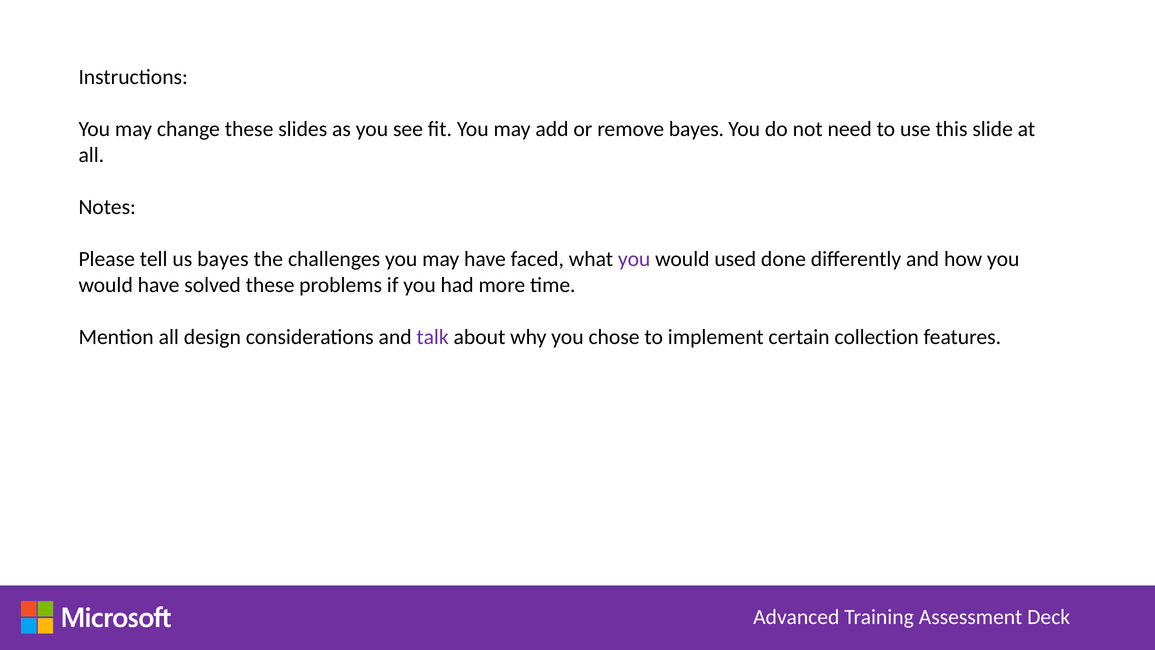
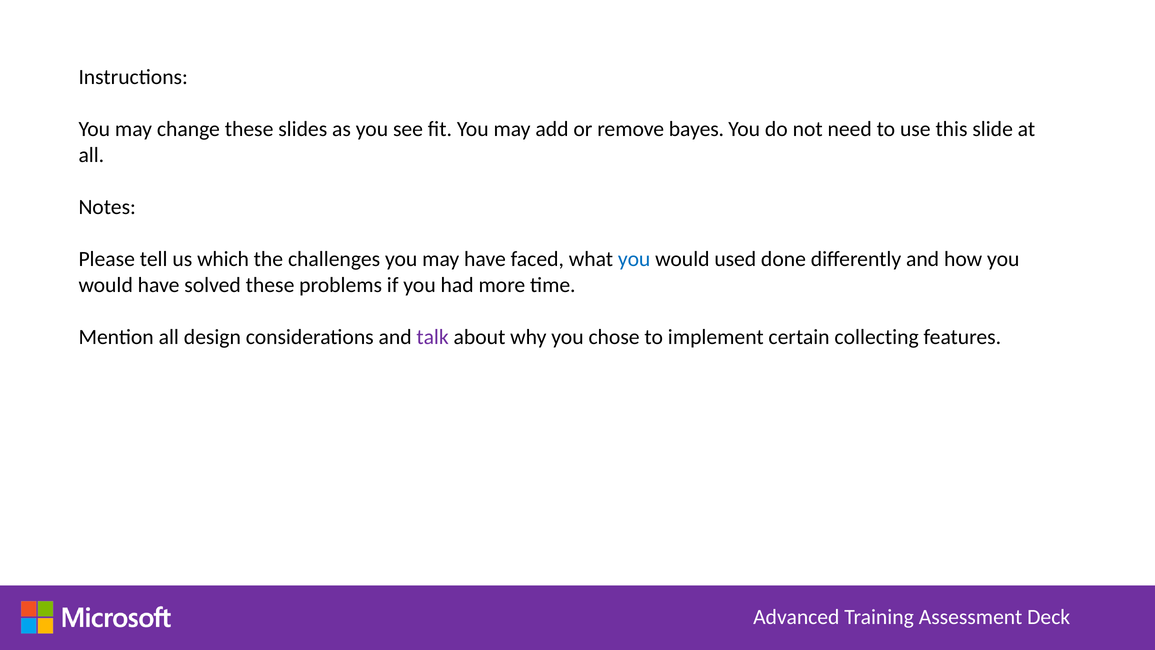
us bayes: bayes -> which (223, 259)
you colour: purple -> blue (634, 259)
collection: collection -> collecting (877, 337)
